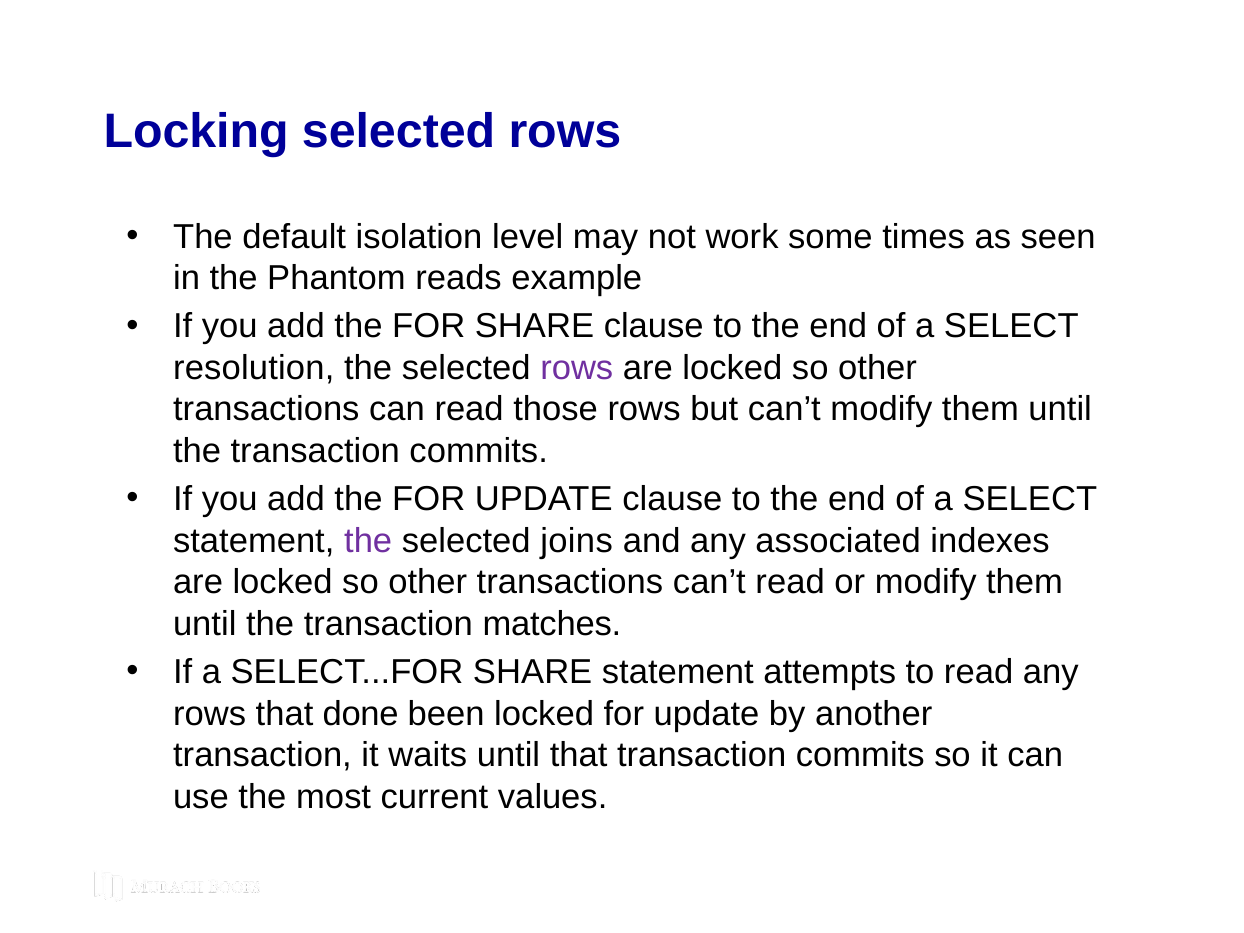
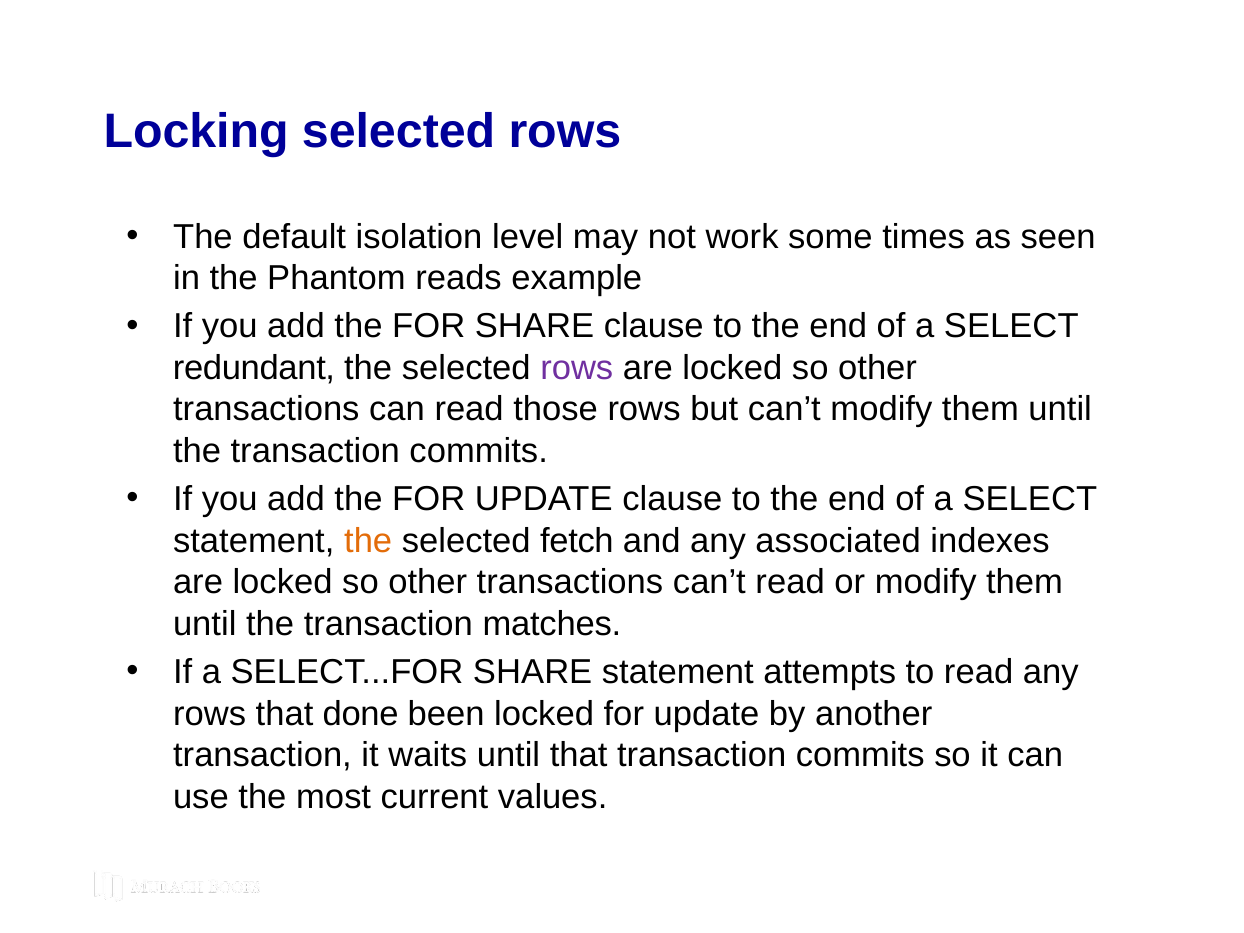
resolution: resolution -> redundant (254, 368)
the colour: purple -> orange (368, 541)
joins: joins -> fetch (577, 541)
